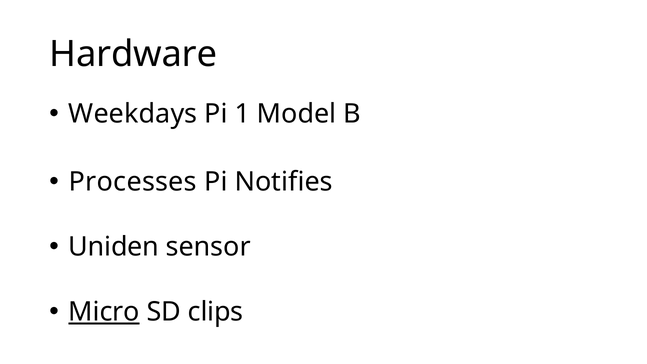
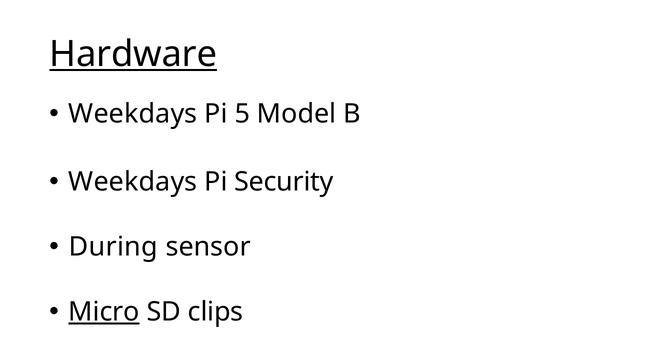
Hardware underline: none -> present (133, 54)
1: 1 -> 5 (242, 114)
Processes: Processes -> Weekdays (133, 182)
Notifies: Notifies -> Security (284, 182)
Uniden: Uniden -> During (113, 247)
